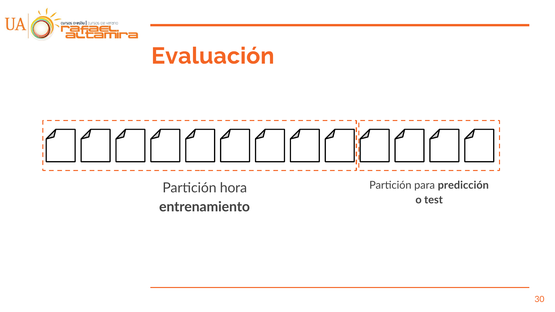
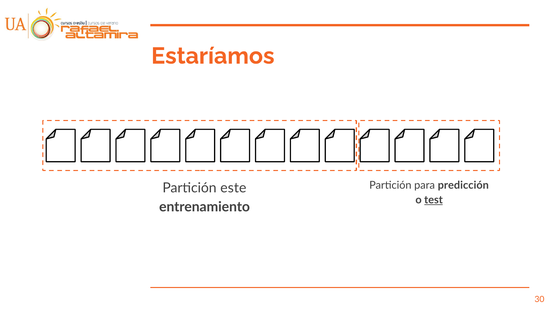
Evaluación: Evaluación -> Estaríamos (213, 56)
hora: hora -> este (233, 188)
test underline: none -> present (434, 200)
